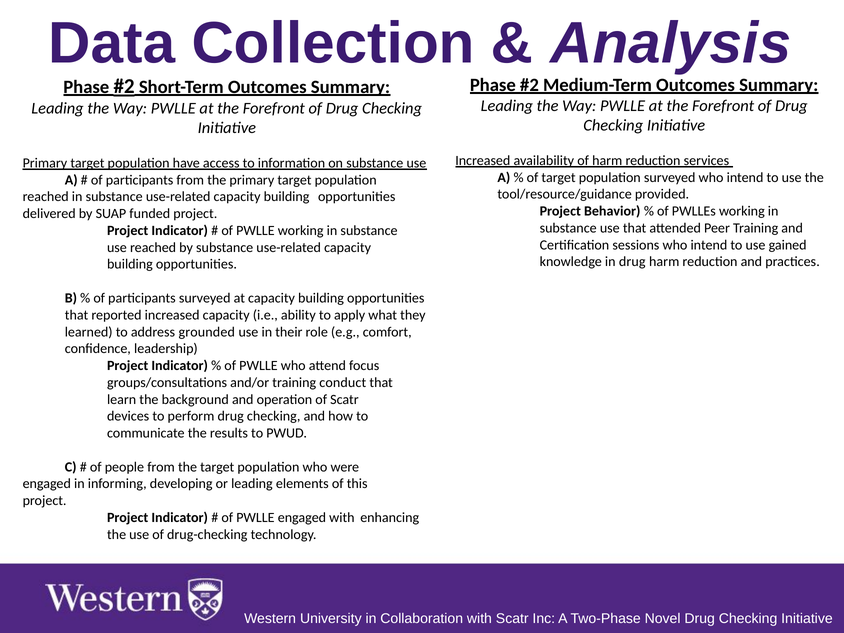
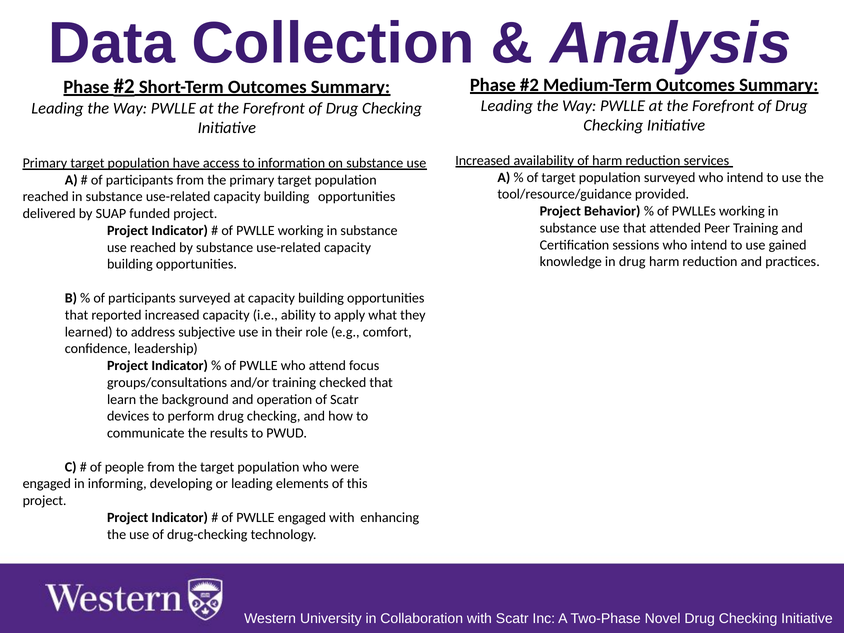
grounded: grounded -> subjective (207, 332)
conduct: conduct -> checked (343, 383)
